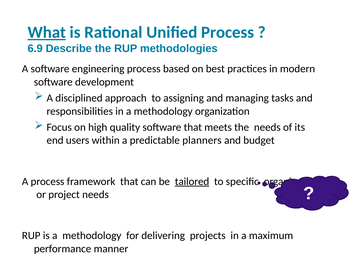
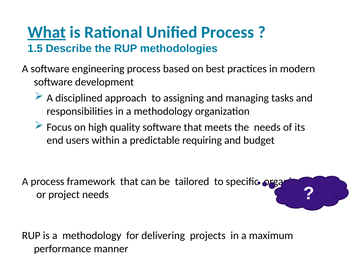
6.9: 6.9 -> 1.5 (35, 49)
planners: planners -> requiring (202, 141)
tailored underline: present -> none (192, 182)
